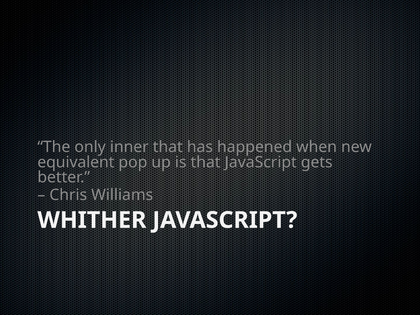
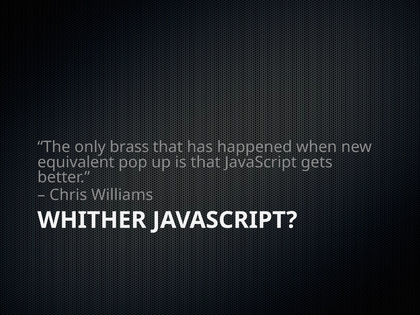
inner: inner -> brass (129, 147)
